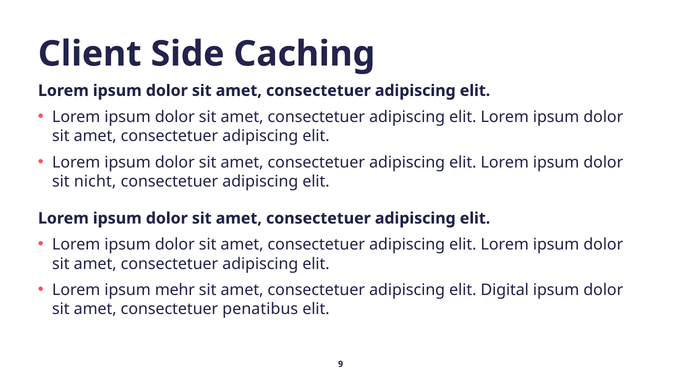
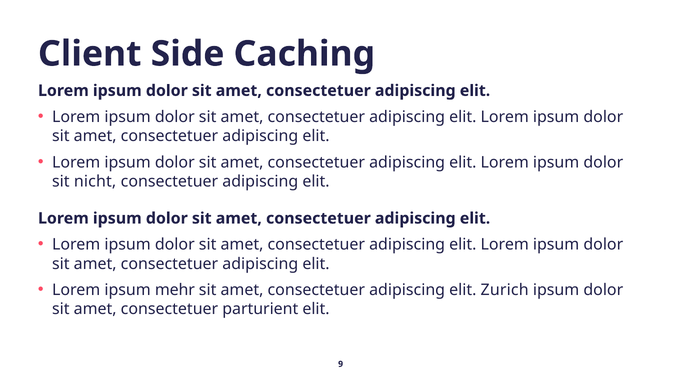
Digital: Digital -> Zurich (505, 290)
penatibus: penatibus -> parturient (260, 309)
